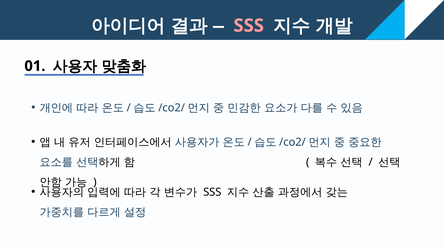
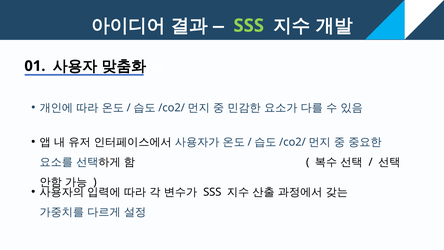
SSS colour: pink -> light green (249, 26)
